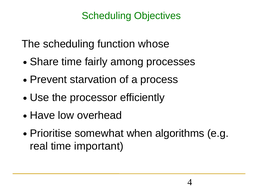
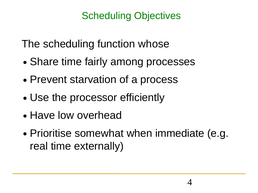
algorithms: algorithms -> immediate (180, 134)
important: important -> externally (99, 147)
